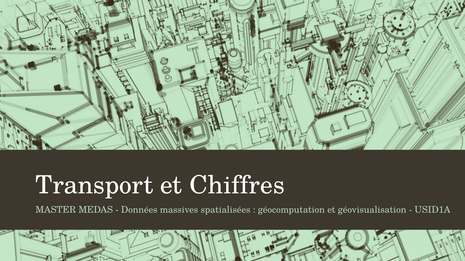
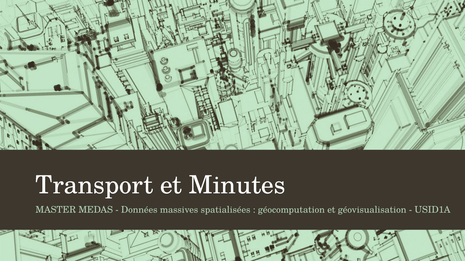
Chiffres: Chiffres -> Minutes (237, 186)
